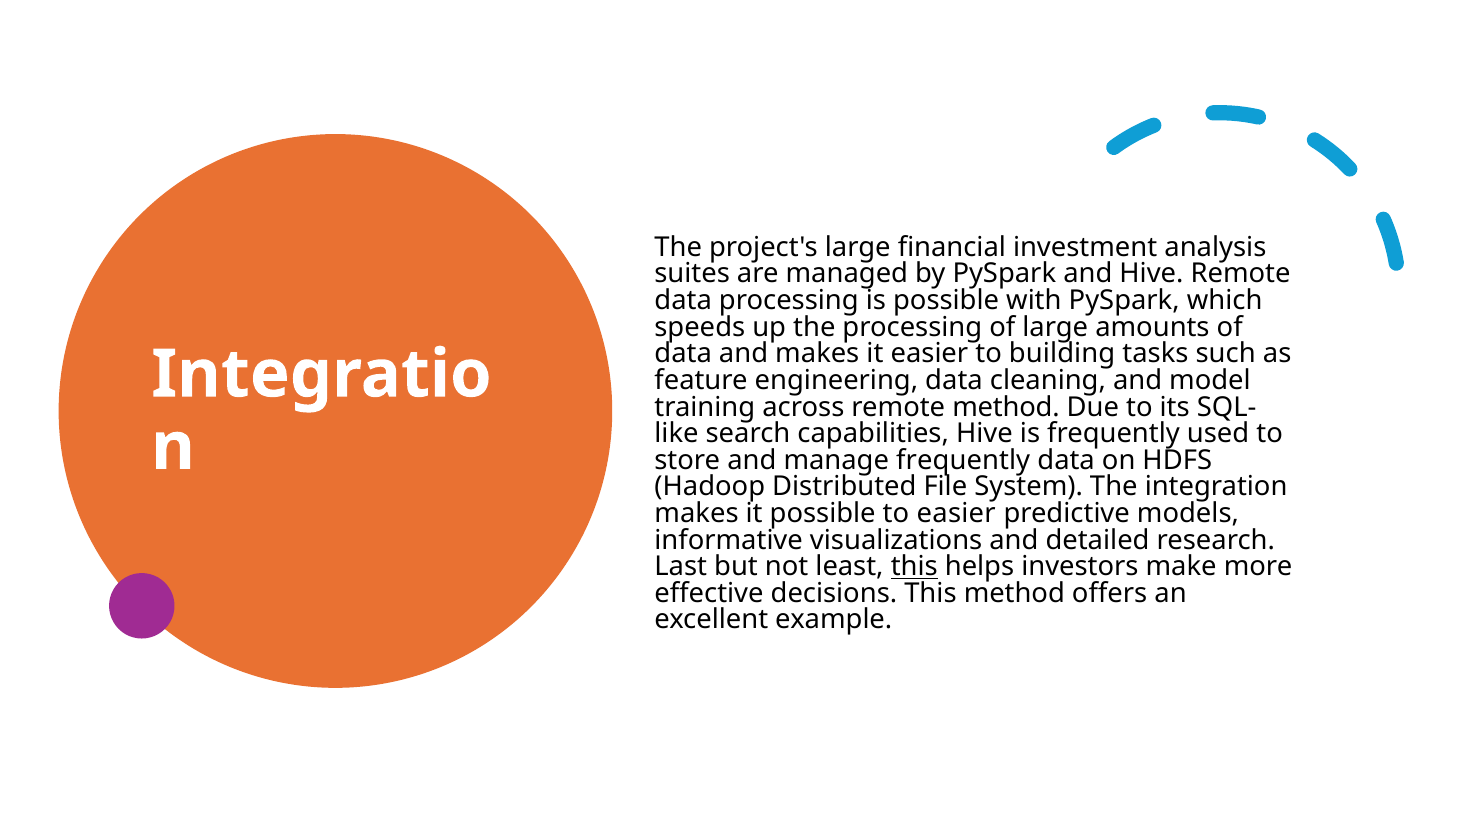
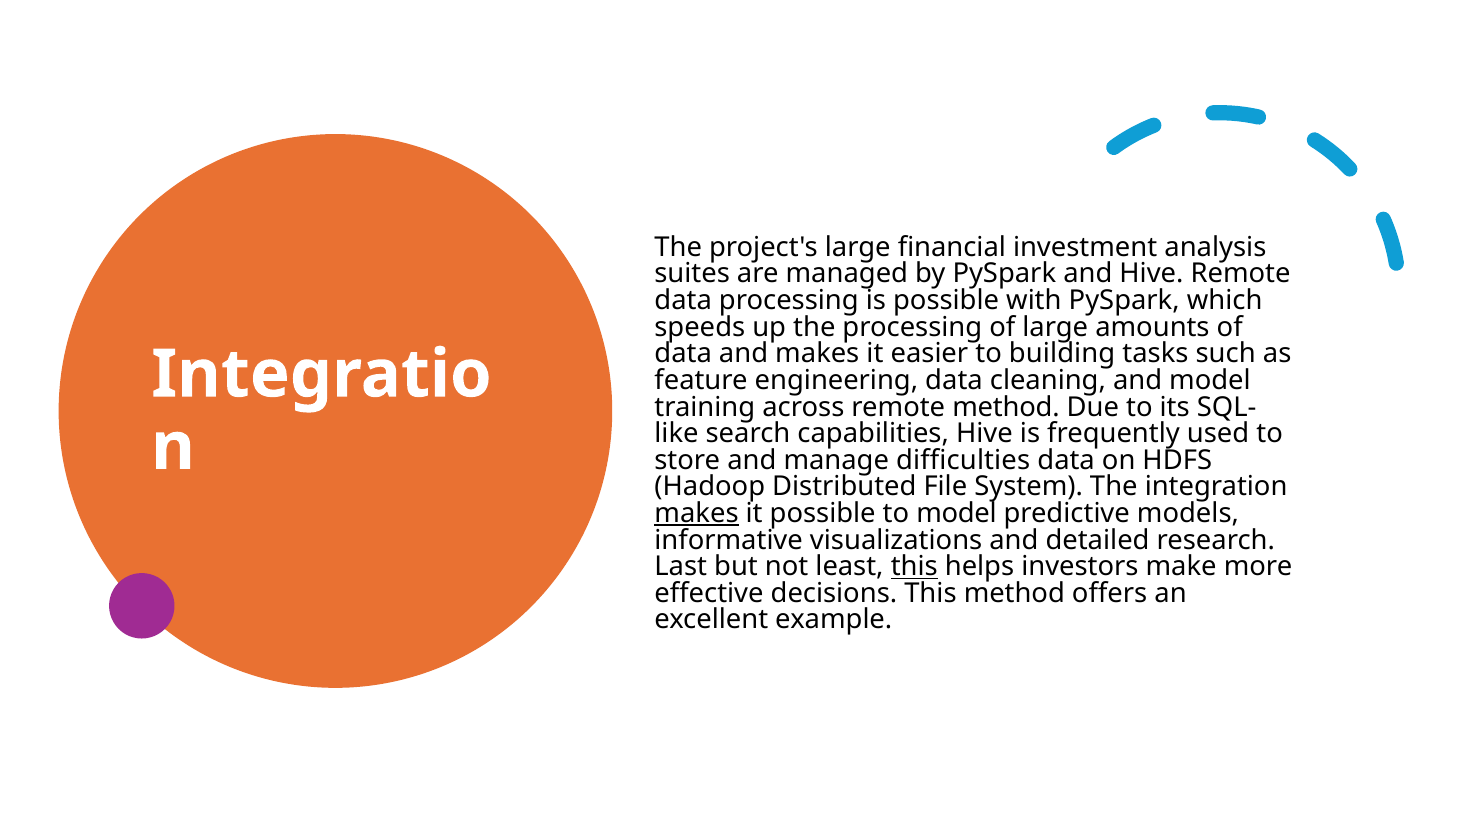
manage frequently: frequently -> difficulties (963, 460)
makes underline: none -> present (697, 513)
to easier: easier -> model (956, 513)
